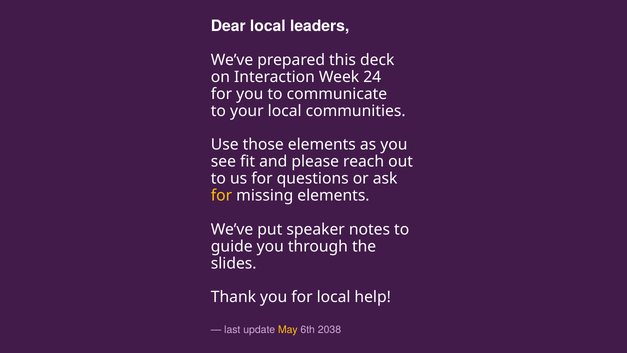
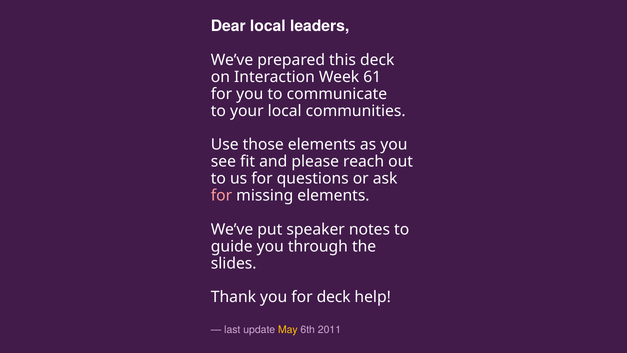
24: 24 -> 61 (372, 77)
for colour: yellow -> pink (221, 195)
for local: local -> deck (334, 297)
2038: 2038 -> 2011 (329, 329)
